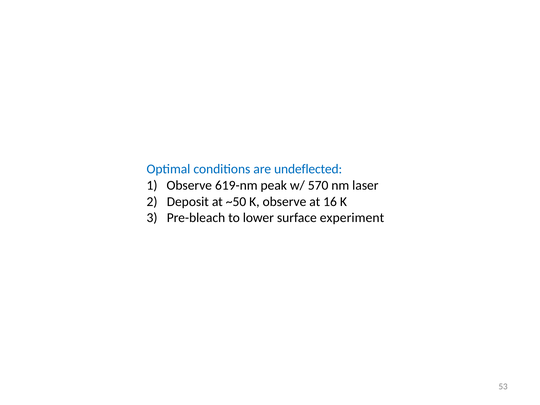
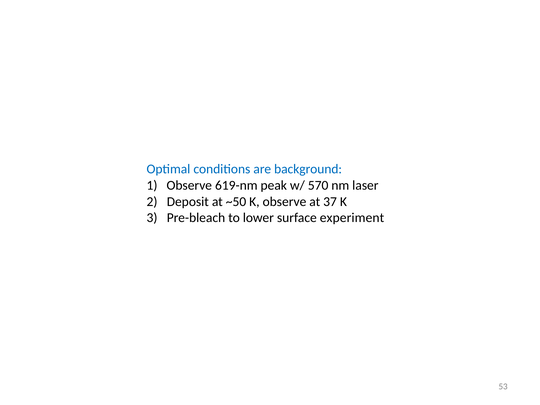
undeflected: undeflected -> background (308, 169)
16: 16 -> 37 (330, 202)
